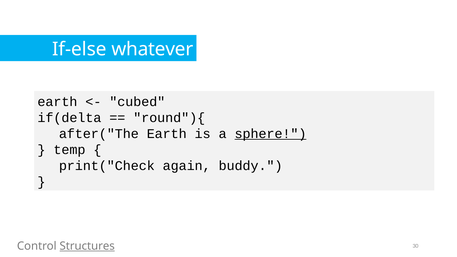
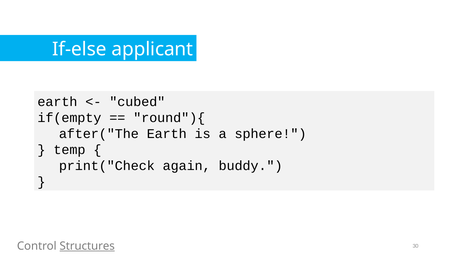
whatever: whatever -> applicant (152, 49)
if(delta: if(delta -> if(empty (69, 118)
sphere underline: present -> none (271, 134)
